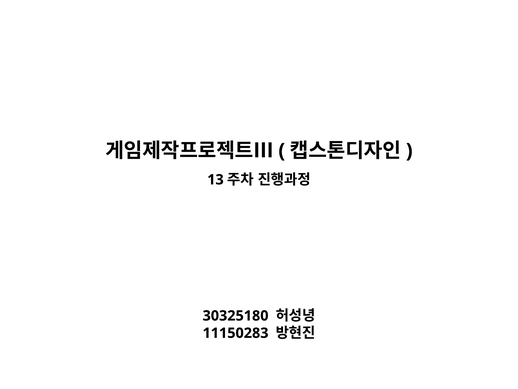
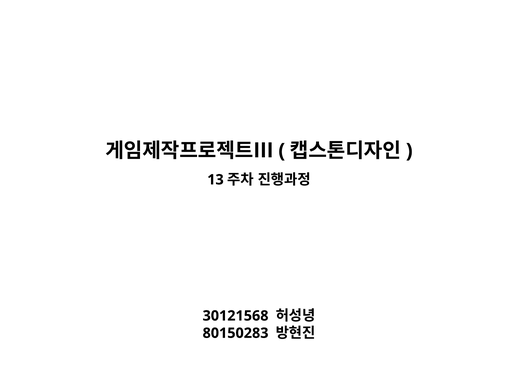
30325180: 30325180 -> 30121568 (236, 315)
11150283: 11150283 -> 80150283 (236, 333)
